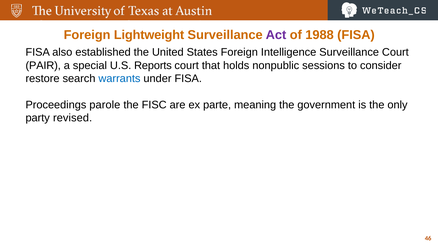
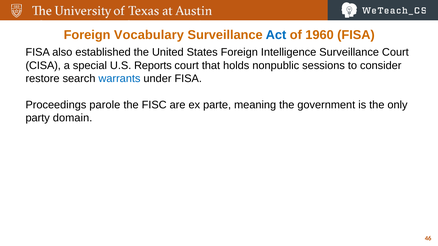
Lightweight: Lightweight -> Vocabulary (149, 35)
Act colour: purple -> blue (276, 35)
1988: 1988 -> 1960 (320, 35)
PAIR: PAIR -> CISA (43, 66)
revised: revised -> domain (73, 118)
